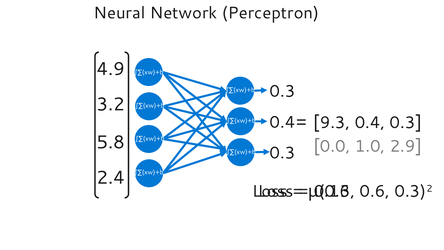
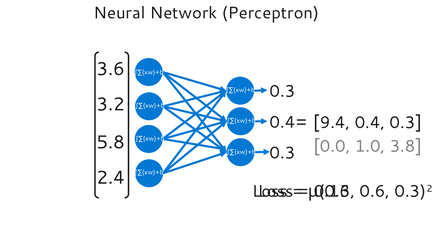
4.9: 4.9 -> 3.6 (111, 69)
9.3: 9.3 -> 9.4 (335, 123)
2.9: 2.9 -> 3.8 (403, 146)
